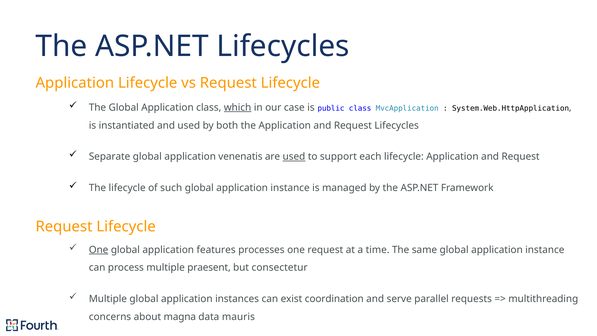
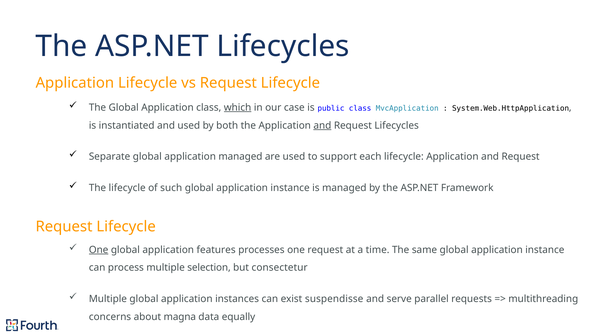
and underline: none -> present (322, 125)
application venenatis: venenatis -> managed (240, 157)
used underline: present -> none (294, 157)
praesent: praesent -> selection (209, 268)
coordination: coordination -> suspendisse (334, 299)
mauris: mauris -> equally (239, 317)
